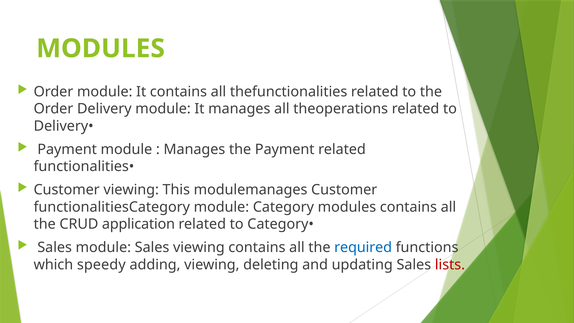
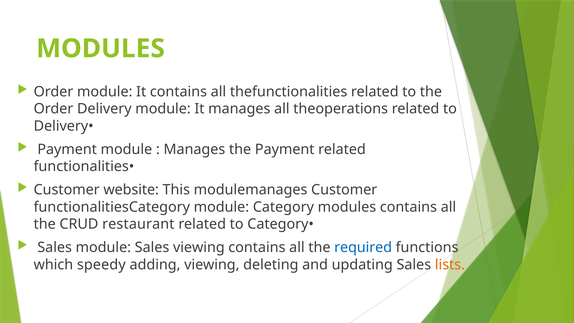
Customer viewing: viewing -> website (131, 190)
application: application -> restaurant (138, 224)
lists colour: red -> orange (450, 265)
